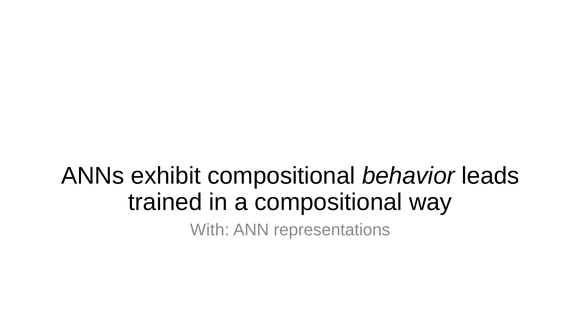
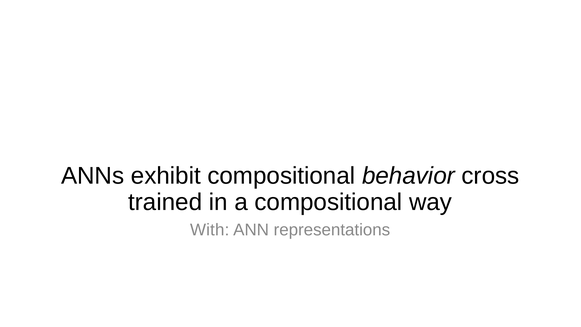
leads: leads -> cross (490, 176)
